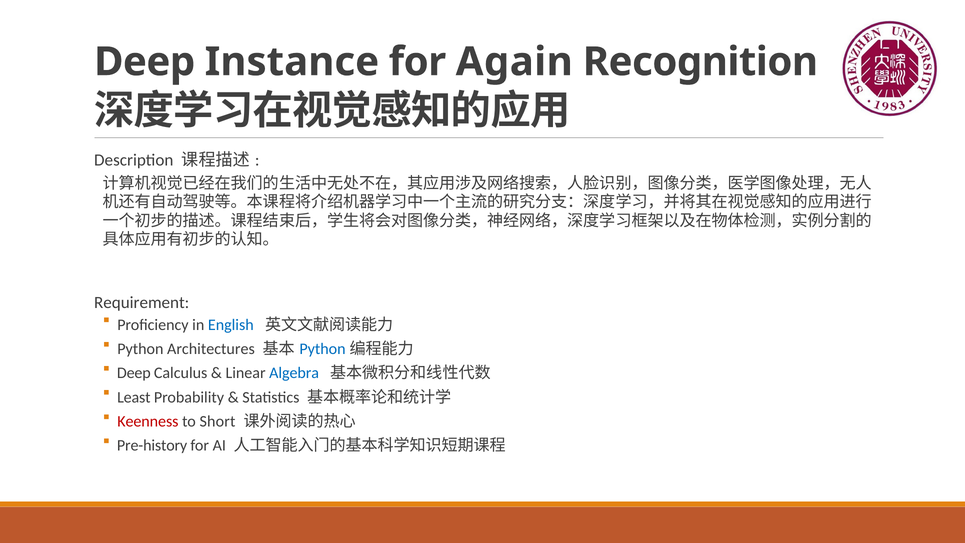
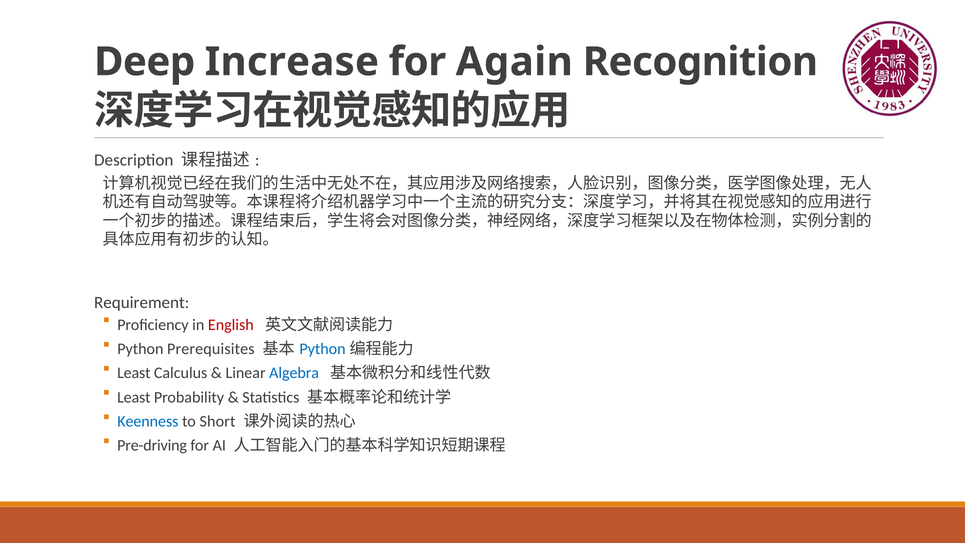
Instance: Instance -> Increase (292, 62)
English colour: blue -> red (231, 325)
Architectures: Architectures -> Prerequisites (211, 349)
Deep: Deep -> Least (134, 373)
Keenness colour: red -> blue (148, 421)
Pre-history: Pre-history -> Pre-driving (152, 445)
